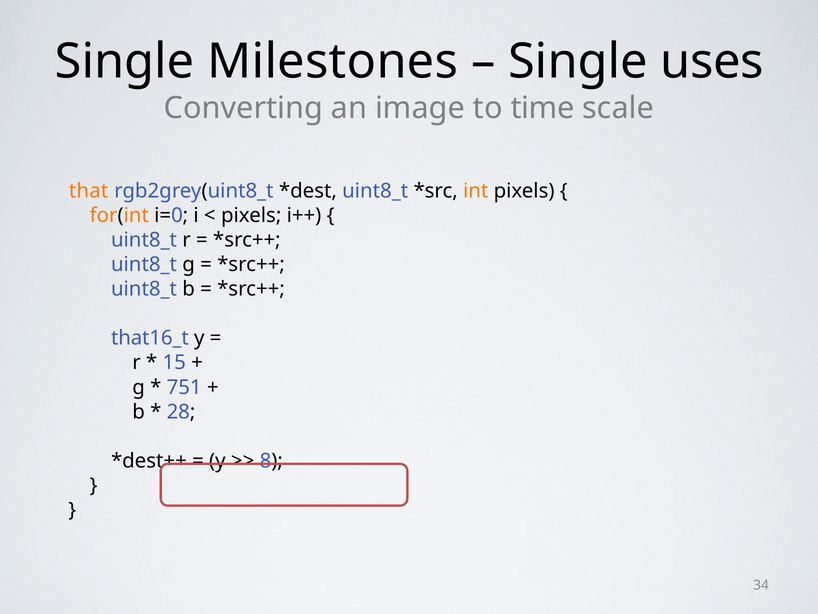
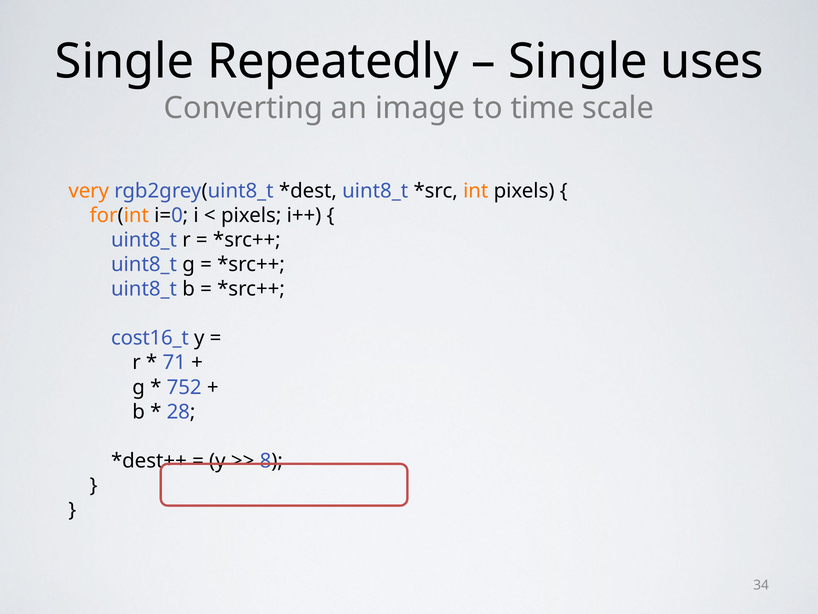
Milestones: Milestones -> Repeatedly (333, 61)
that: that -> very (89, 191)
that16_t: that16_t -> cost16_t (150, 338)
15: 15 -> 71 (174, 362)
751: 751 -> 752 (184, 387)
